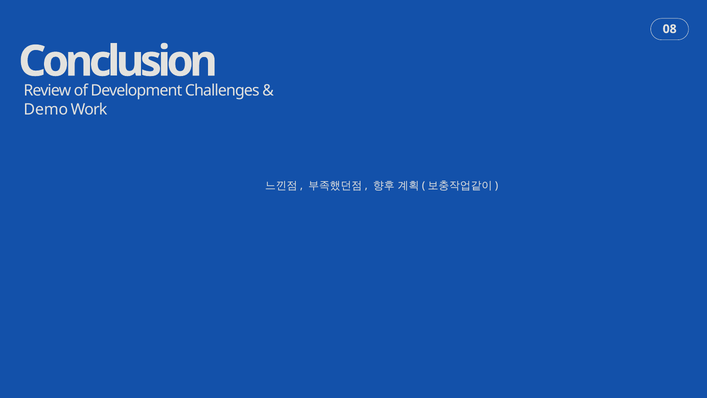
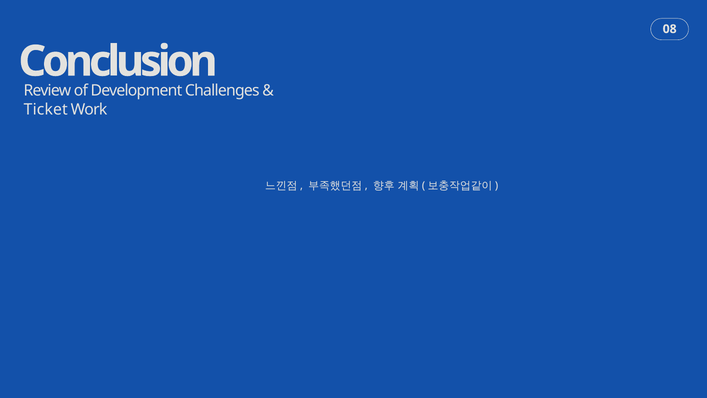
Demo: Demo -> Ticket (46, 110)
